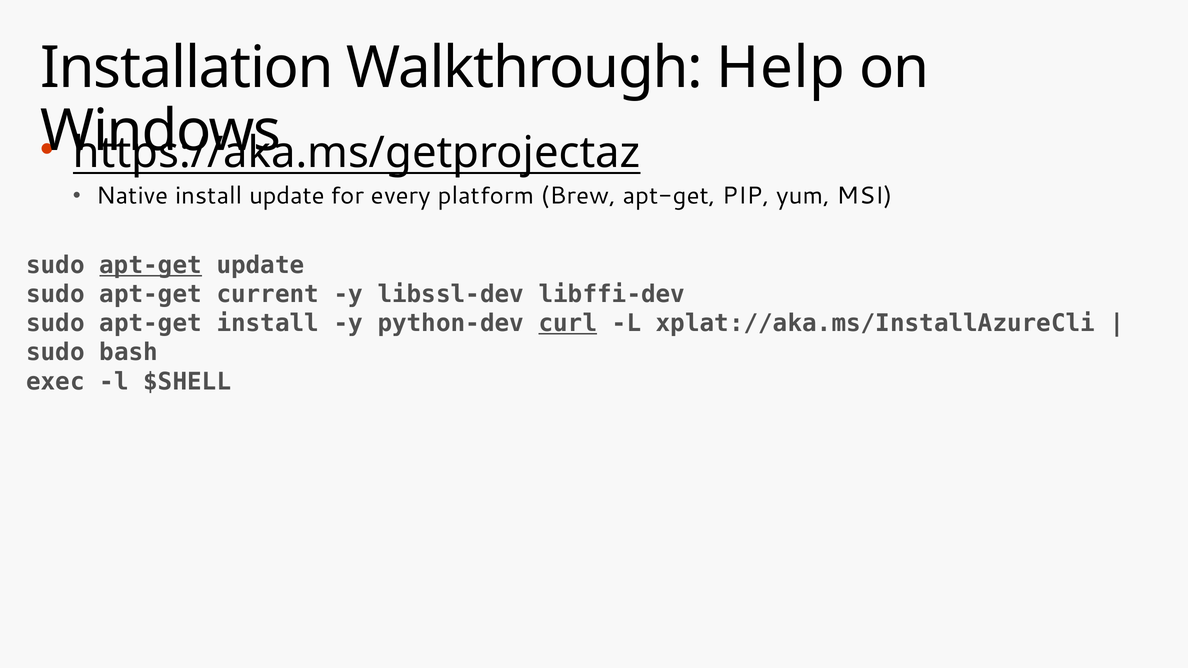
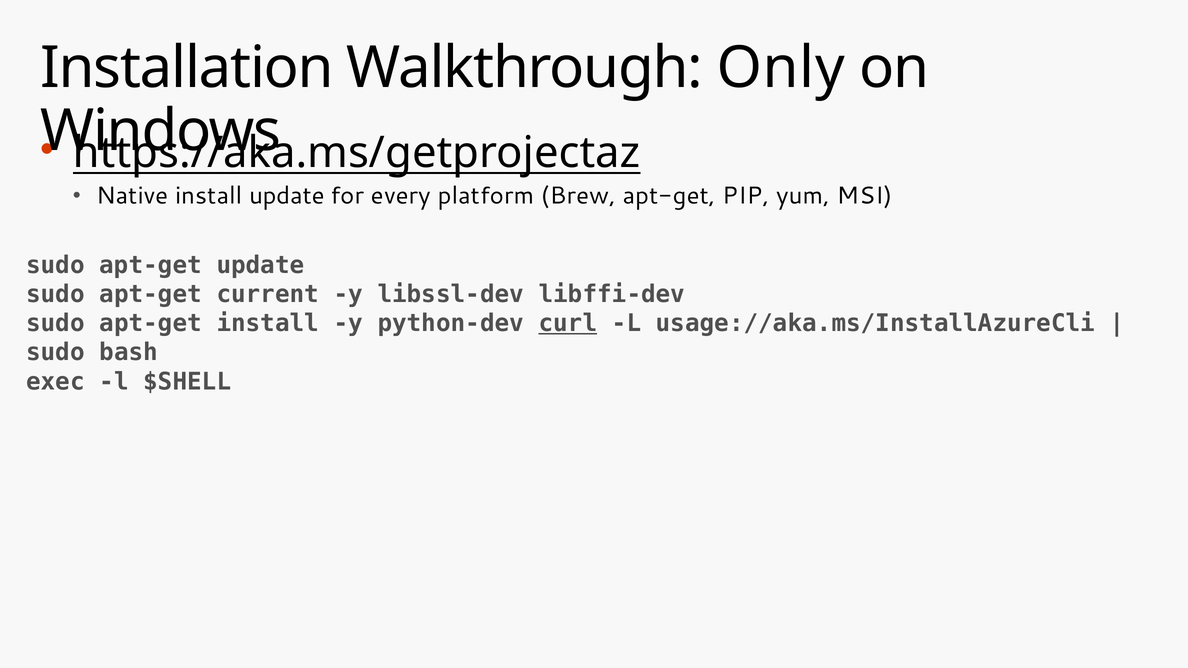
Help: Help -> Only (781, 68)
apt-get underline: present -> none (151, 265)
xplat://aka.ms/InstallAzureCli: xplat://aka.ms/InstallAzureCli -> usage://aka.ms/InstallAzureCli (875, 323)
